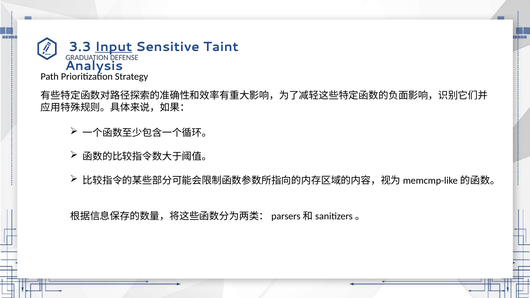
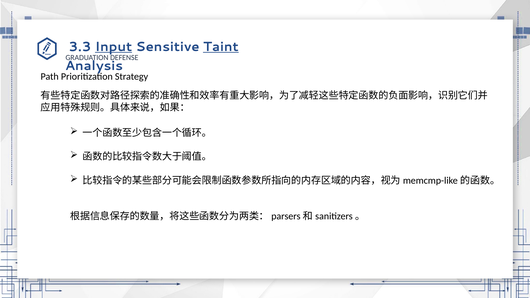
Taint underline: none -> present (221, 47)
